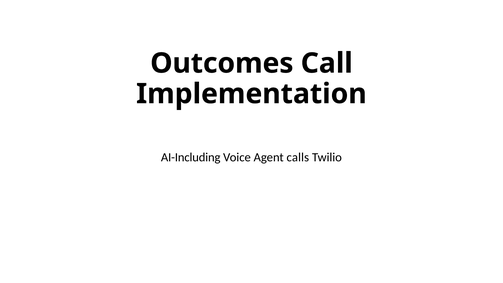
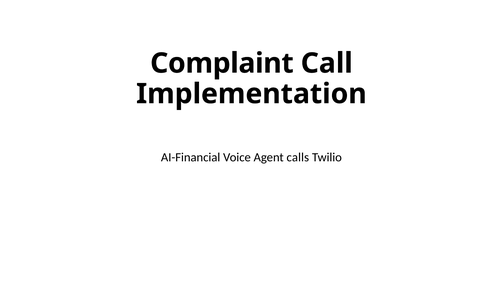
Outcomes: Outcomes -> Complaint (222, 63)
AI-Including: AI-Including -> AI-Financial (191, 157)
